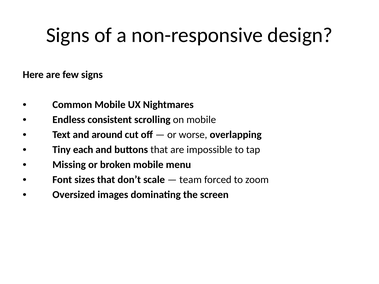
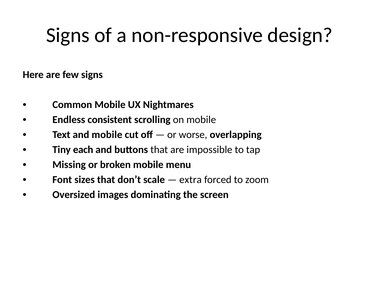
and around: around -> mobile (107, 135)
team: team -> extra (190, 180)
